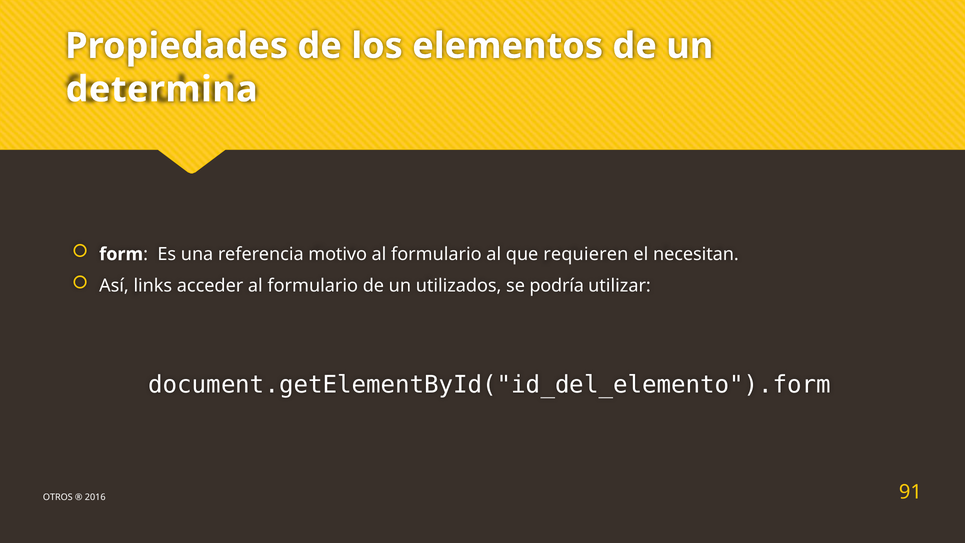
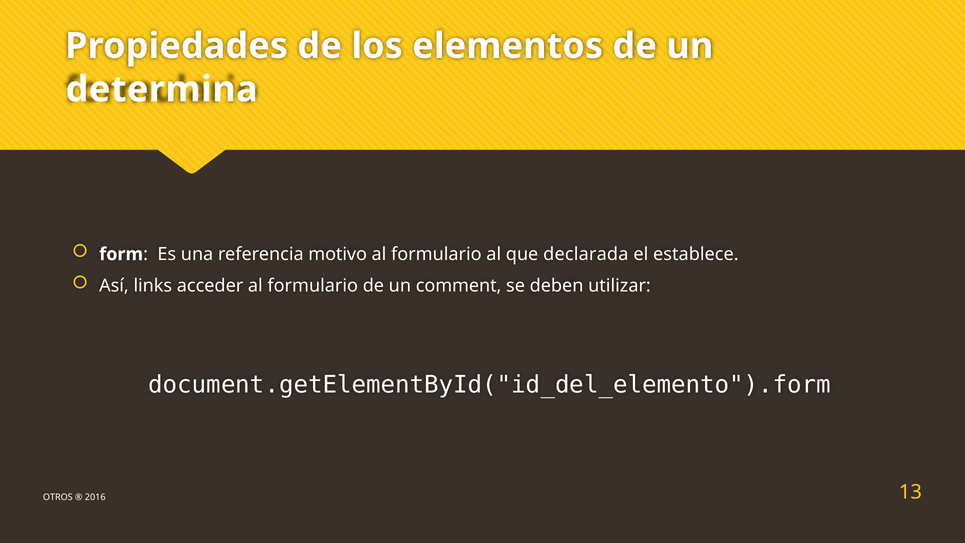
requieren: requieren -> declarada (586, 254)
necesitan: necesitan -> establece (696, 254)
utilizados: utilizados -> comment (459, 285)
podría: podría -> deben (557, 285)
91: 91 -> 13 (910, 492)
